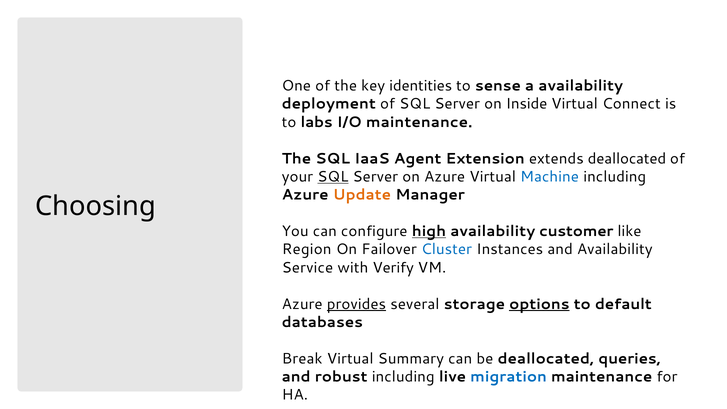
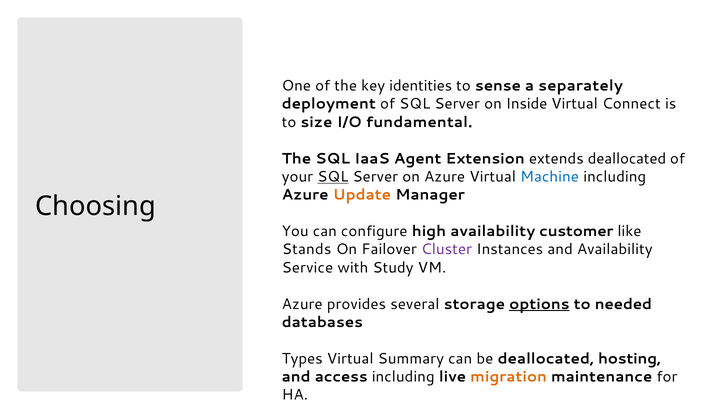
a availability: availability -> separately (581, 86)
labs: labs -> size (316, 122)
I/O maintenance: maintenance -> fundamental (419, 122)
high underline: present -> none (429, 231)
Region: Region -> Stands (307, 249)
Cluster colour: blue -> purple (447, 249)
Verify: Verify -> Study (393, 268)
provides underline: present -> none (356, 304)
default: default -> needed (623, 304)
Break: Break -> Types (302, 359)
queries: queries -> hosting (630, 359)
robust: robust -> access (341, 377)
migration colour: blue -> orange (509, 377)
